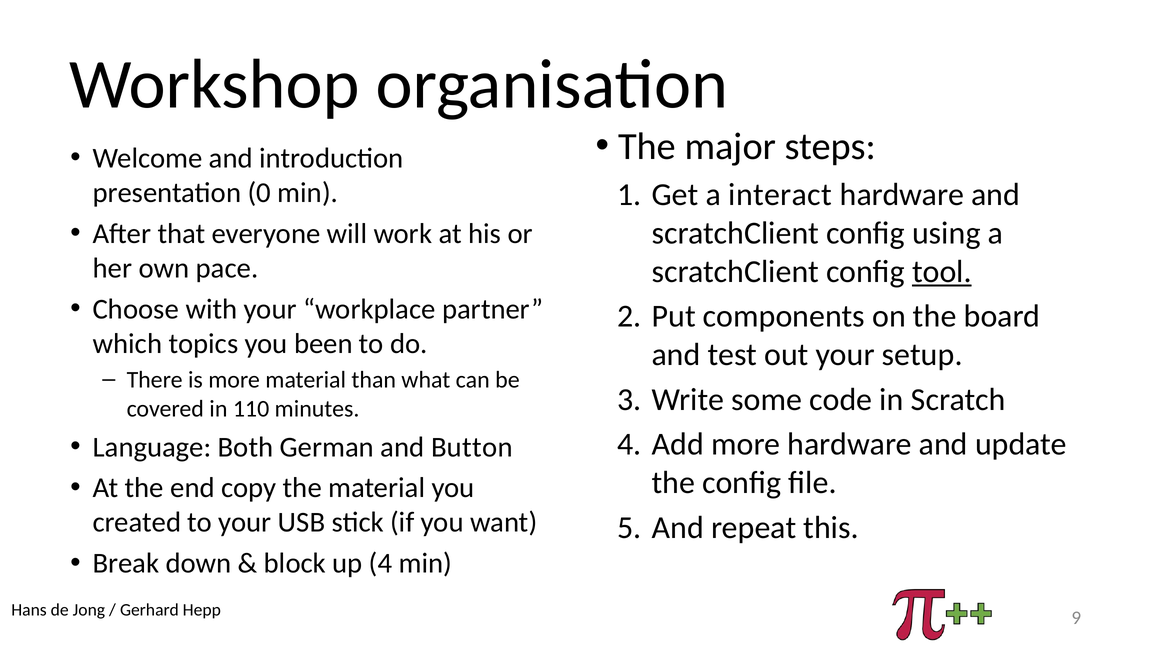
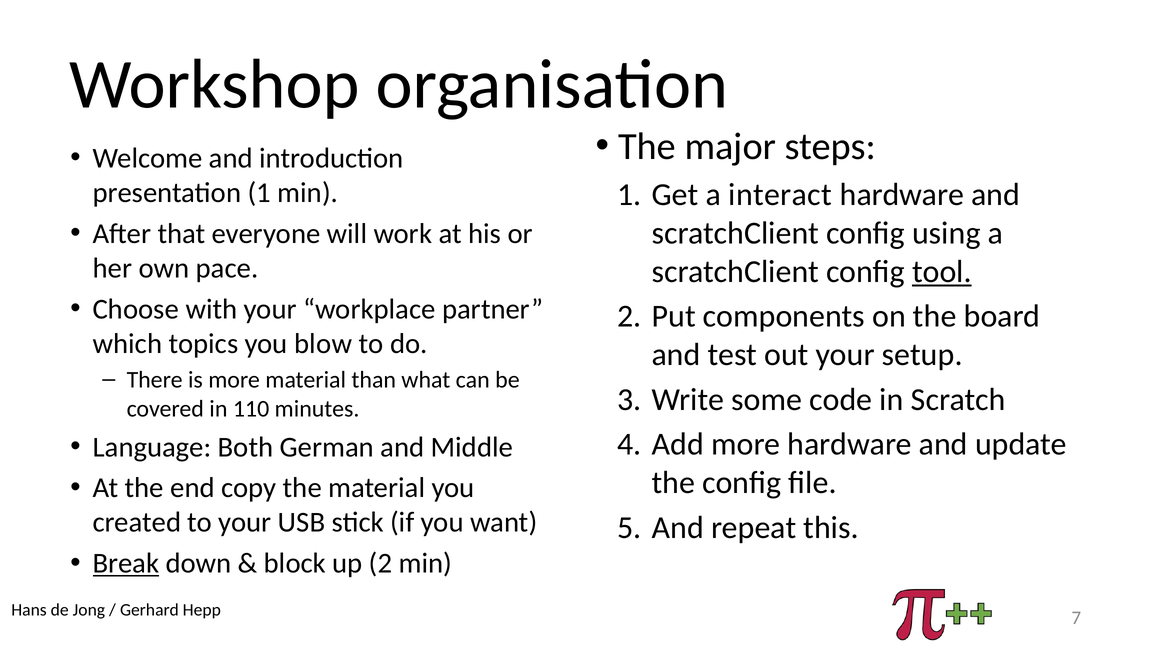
presentation 0: 0 -> 1 (259, 193)
been: been -> blow (323, 344)
Button: Button -> Middle (472, 447)
Break underline: none -> present (126, 563)
up 4: 4 -> 2 (381, 563)
9: 9 -> 7 (1076, 618)
